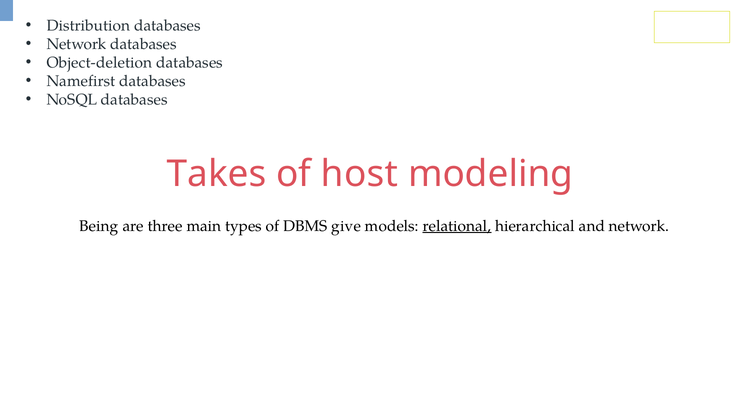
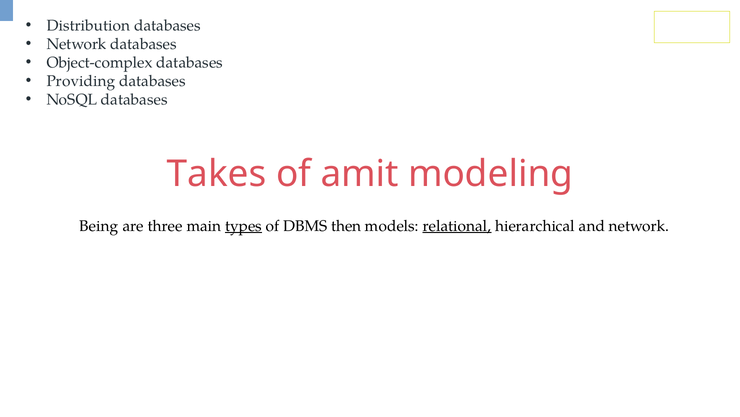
Object-deletion: Object-deletion -> Object-complex (100, 62)
Namefirst: Namefirst -> Providing (81, 81)
host: host -> amit (360, 173)
types underline: none -> present (244, 226)
give: give -> then (346, 226)
